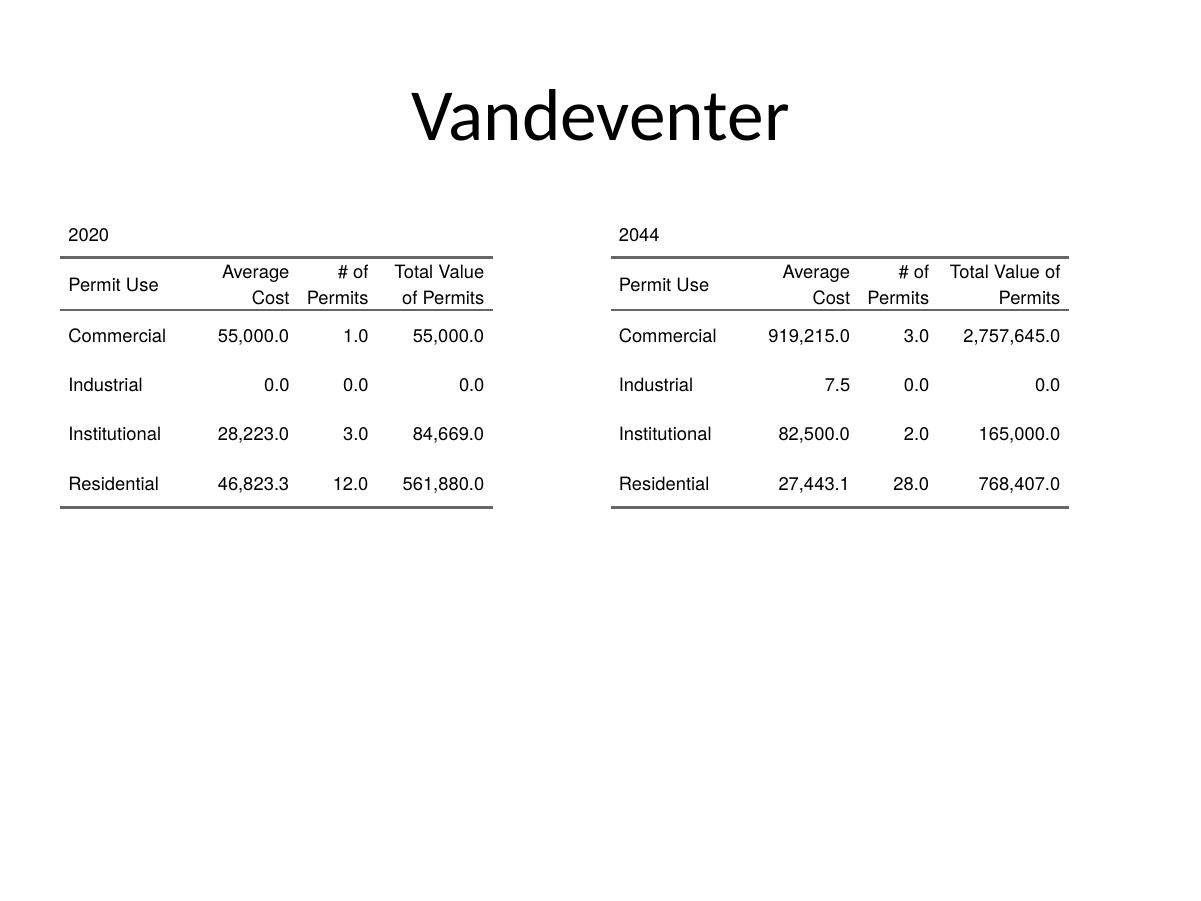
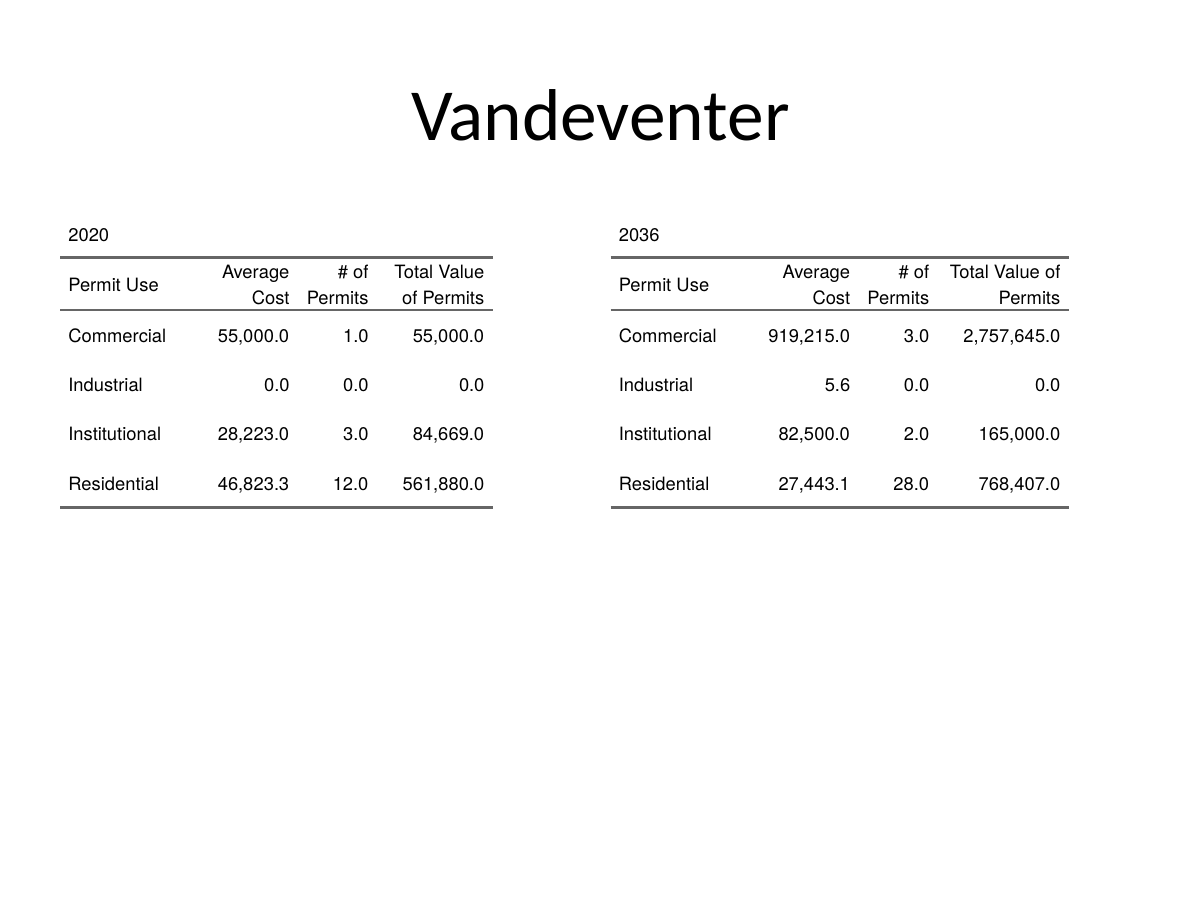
2044: 2044 -> 2036 (639, 236)
7.5: 7.5 -> 5.6 (837, 386)
